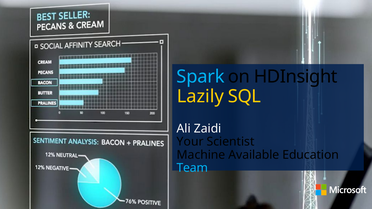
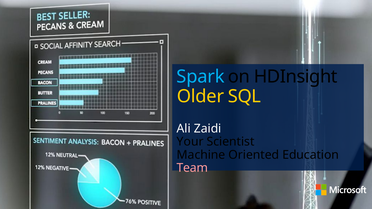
Lazily: Lazily -> Older (200, 96)
Available: Available -> Oriented (254, 155)
Team colour: light blue -> pink (192, 168)
